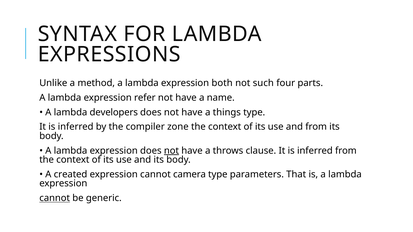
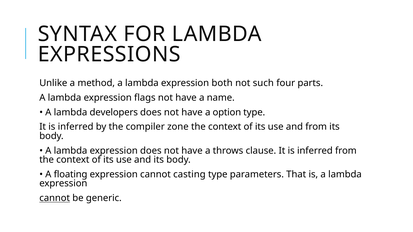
refer: refer -> flags (145, 98)
things: things -> option (227, 112)
not underline: present -> none (171, 151)
created: created -> floating (71, 175)
camera: camera -> casting (189, 175)
